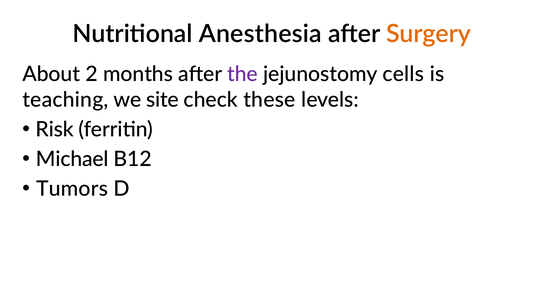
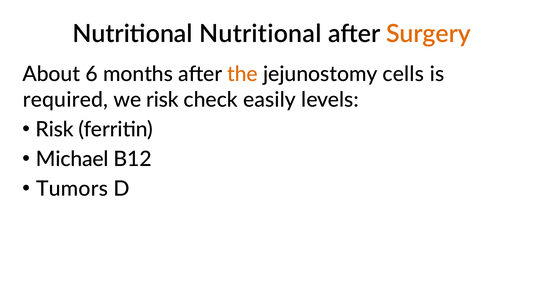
Nutritional Anesthesia: Anesthesia -> Nutritional (260, 34)
2: 2 -> 6 (92, 74)
the colour: purple -> orange (242, 74)
teaching: teaching -> required (65, 100)
we site: site -> risk (162, 100)
these: these -> easily (269, 100)
